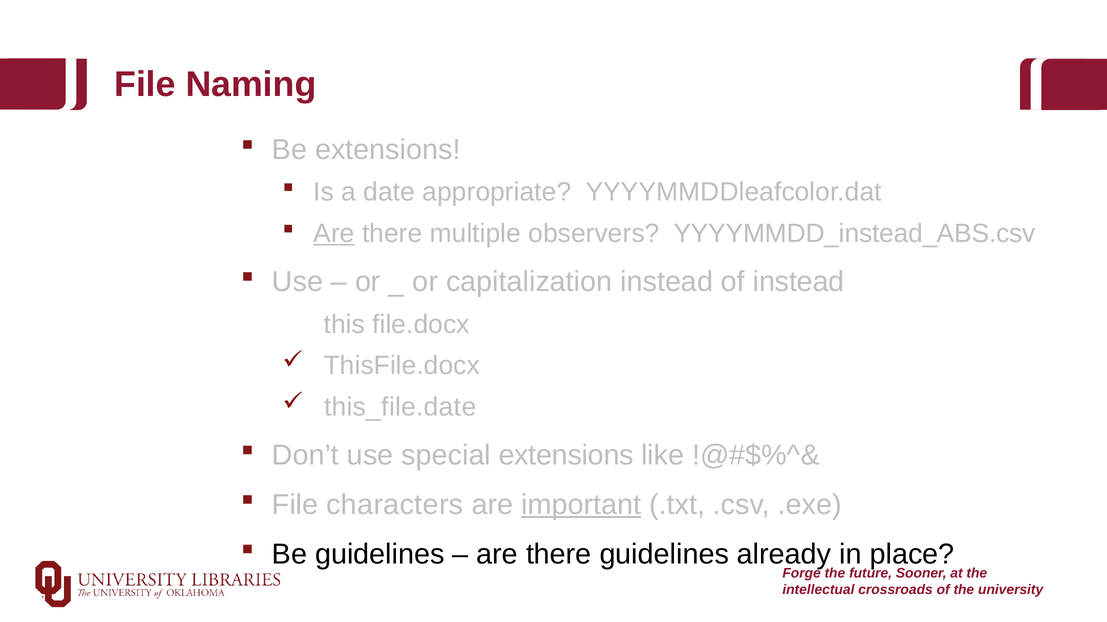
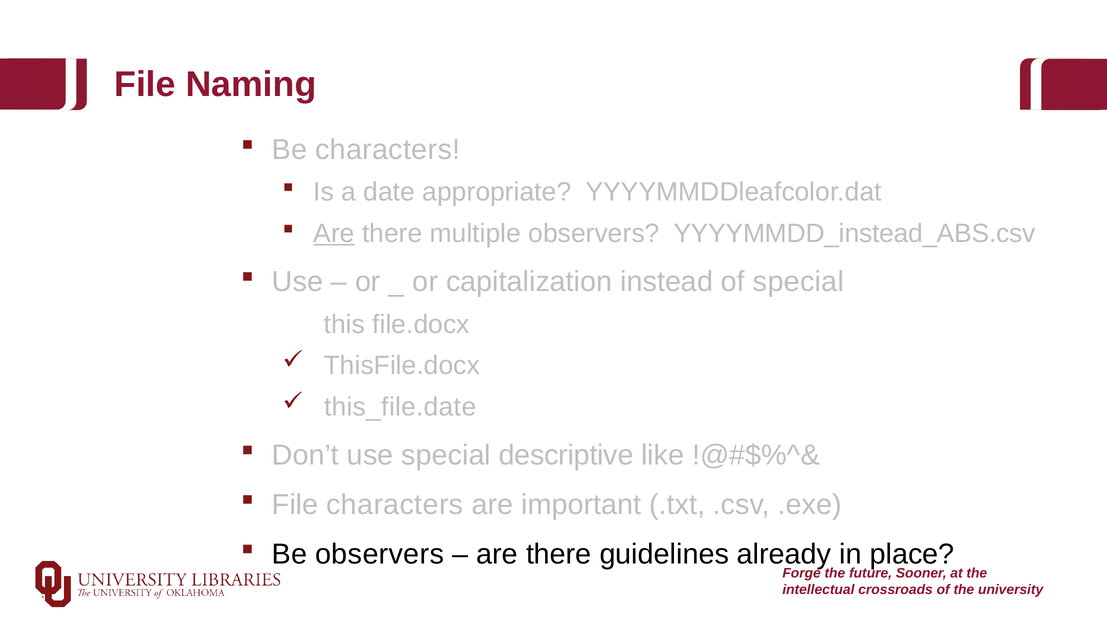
Be extensions: extensions -> characters (388, 150)
of instead: instead -> special (798, 282)
special extensions: extensions -> descriptive (566, 456)
important underline: present -> none (581, 505)
Be guidelines: guidelines -> observers (380, 555)
